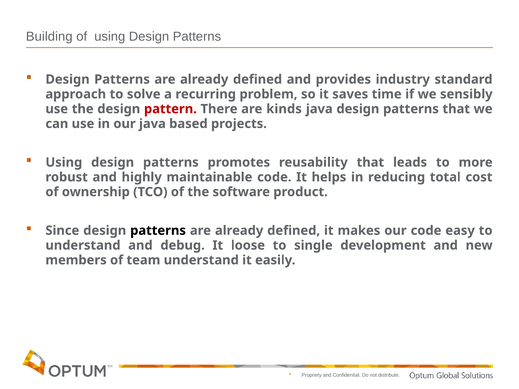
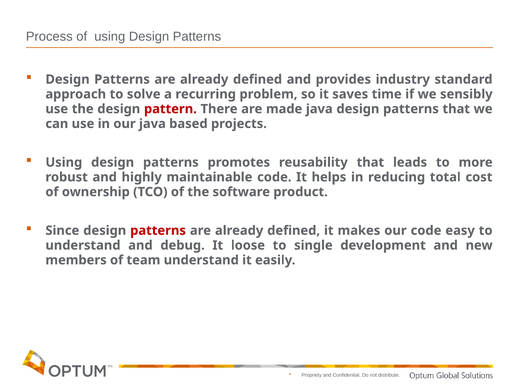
Building: Building -> Process (49, 36)
kinds: kinds -> made (284, 109)
patterns colour: black -> red (158, 231)
